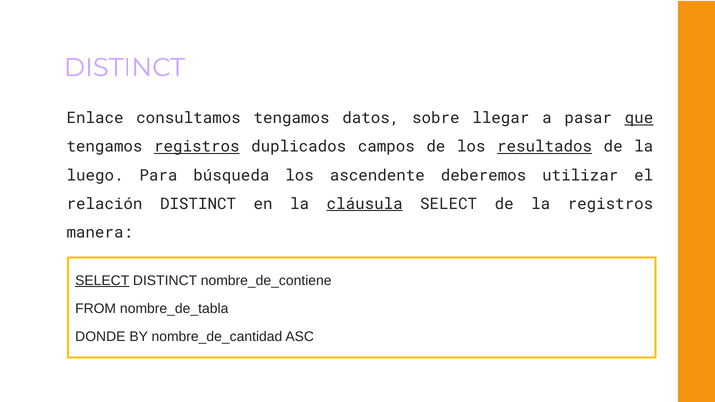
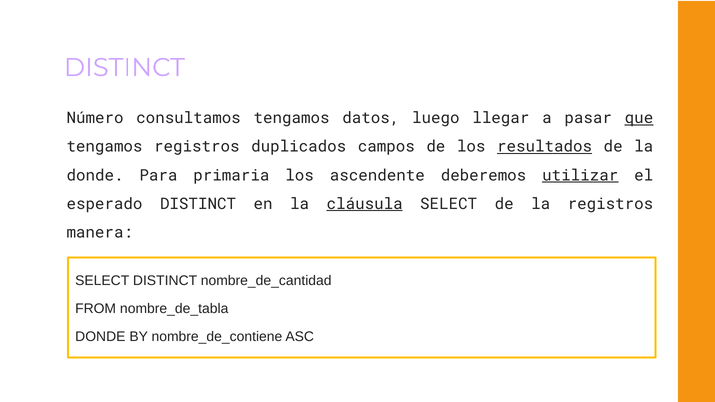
Enlace: Enlace -> Número (95, 118)
sobre: sobre -> luego (436, 118)
registros underline: present -> none (197, 147)
luego: luego -> donde (95, 175)
búsqueda: búsqueda -> primaria (231, 175)
utilizar underline: none -> present (580, 175)
relación: relación -> esperado (105, 204)
SELECT underline: present -> none (102, 281)
nombre_de_contiene: nombre_de_contiene -> nombre_de_cantidad (266, 281)
nombre_de_cantidad: nombre_de_cantidad -> nombre_de_contiene (217, 337)
